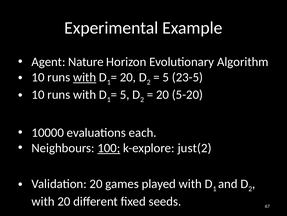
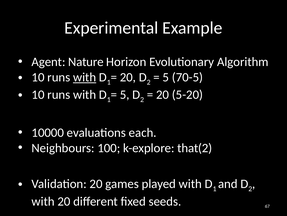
23-5: 23-5 -> 70-5 (187, 77)
100 underline: present -> none (109, 148)
just(2: just(2 -> that(2 (195, 148)
